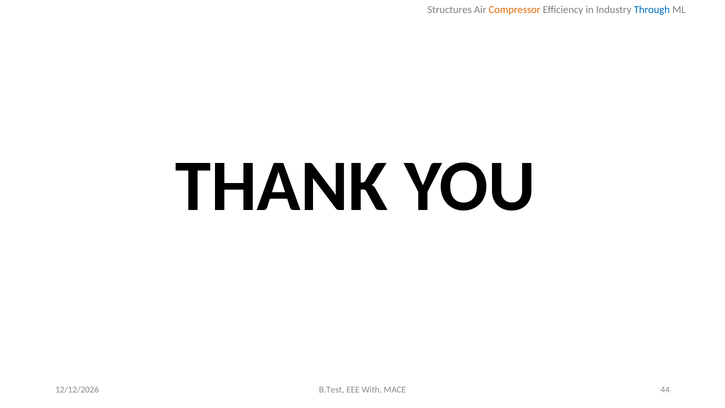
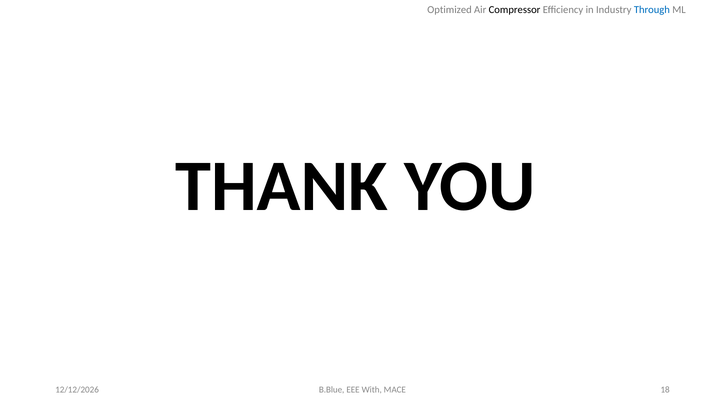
Structures: Structures -> Optimized (450, 10)
Compressor colour: orange -> black (515, 10)
B.Test: B.Test -> B.Blue (332, 389)
44: 44 -> 18 (665, 389)
